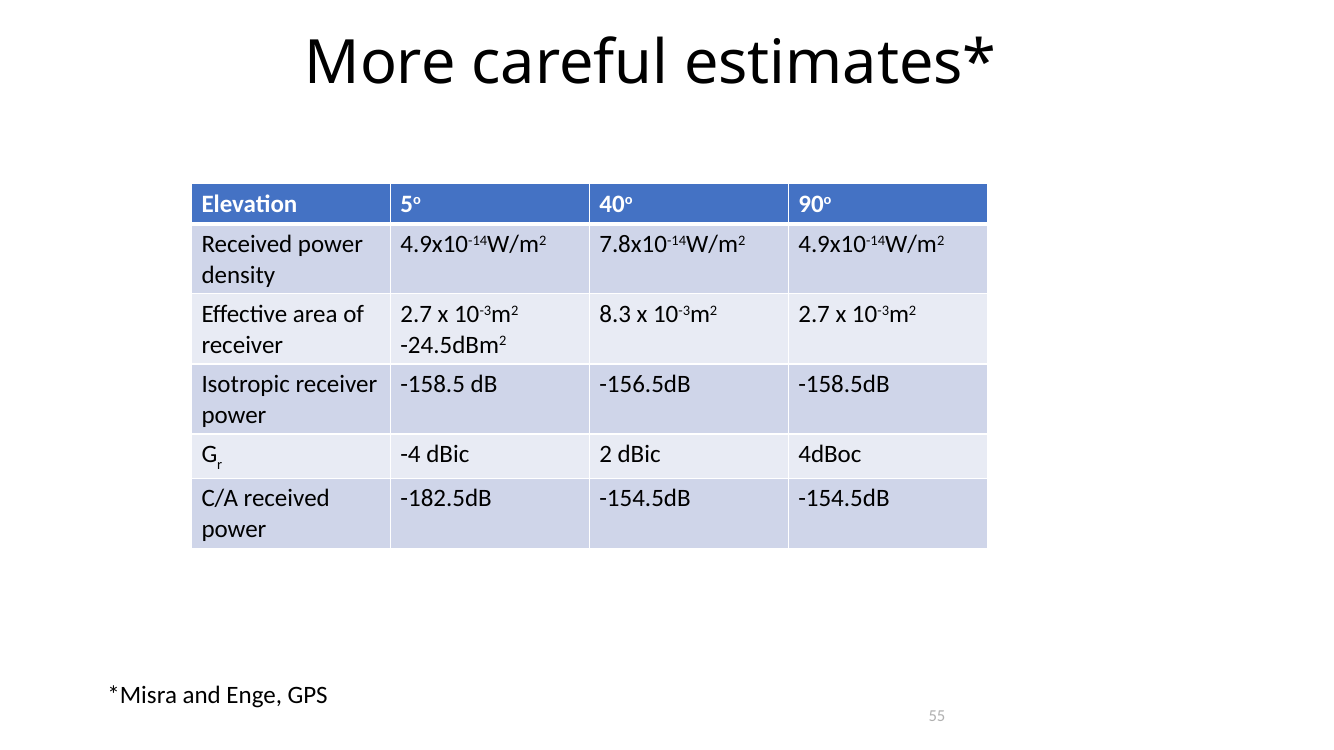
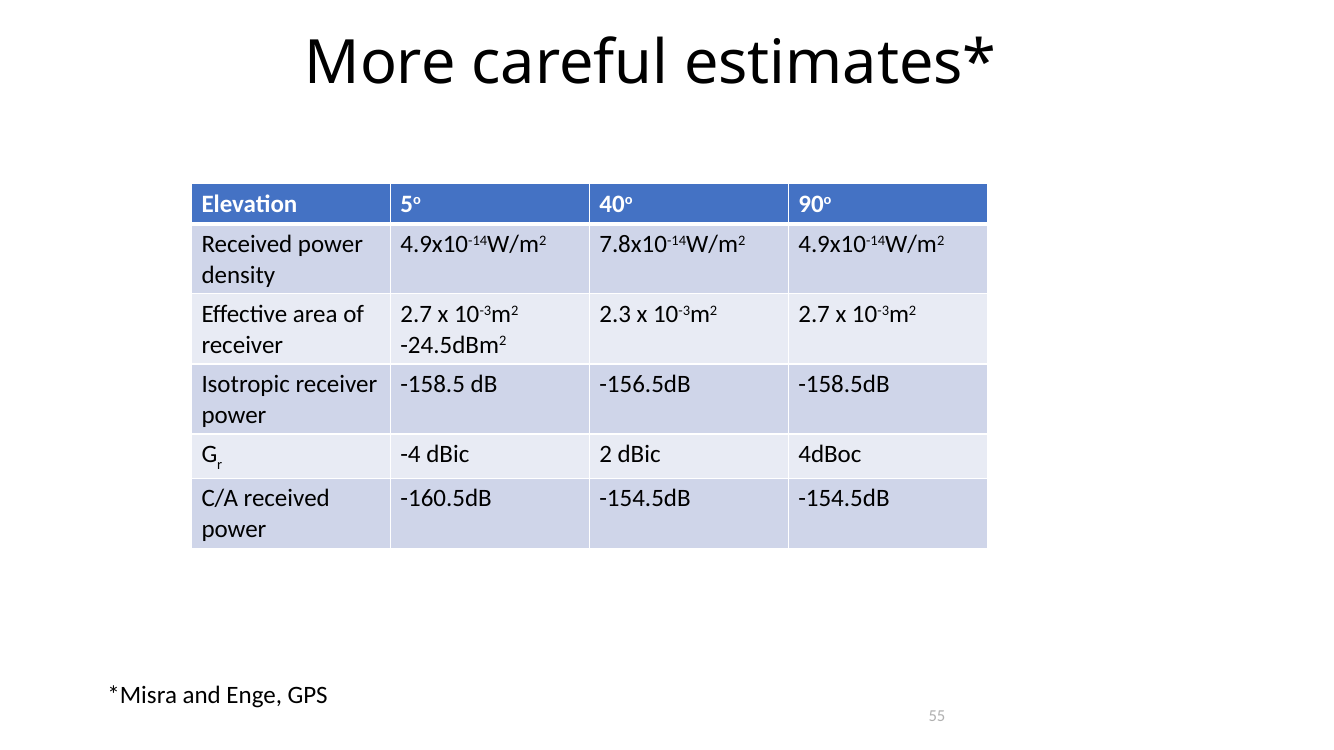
8.3: 8.3 -> 2.3 (615, 315)
-182.5dB: -182.5dB -> -160.5dB (446, 499)
